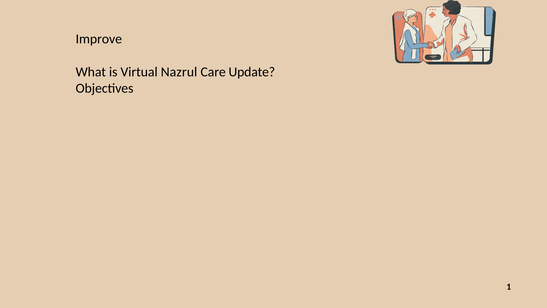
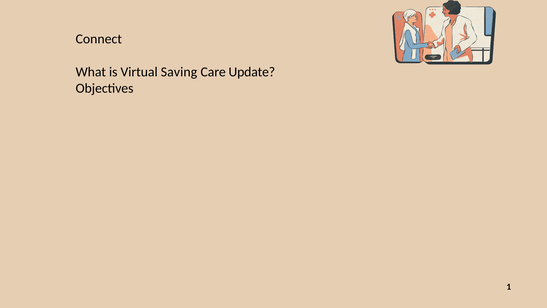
Improve: Improve -> Connect (99, 39)
Nazrul: Nazrul -> Saving (179, 72)
